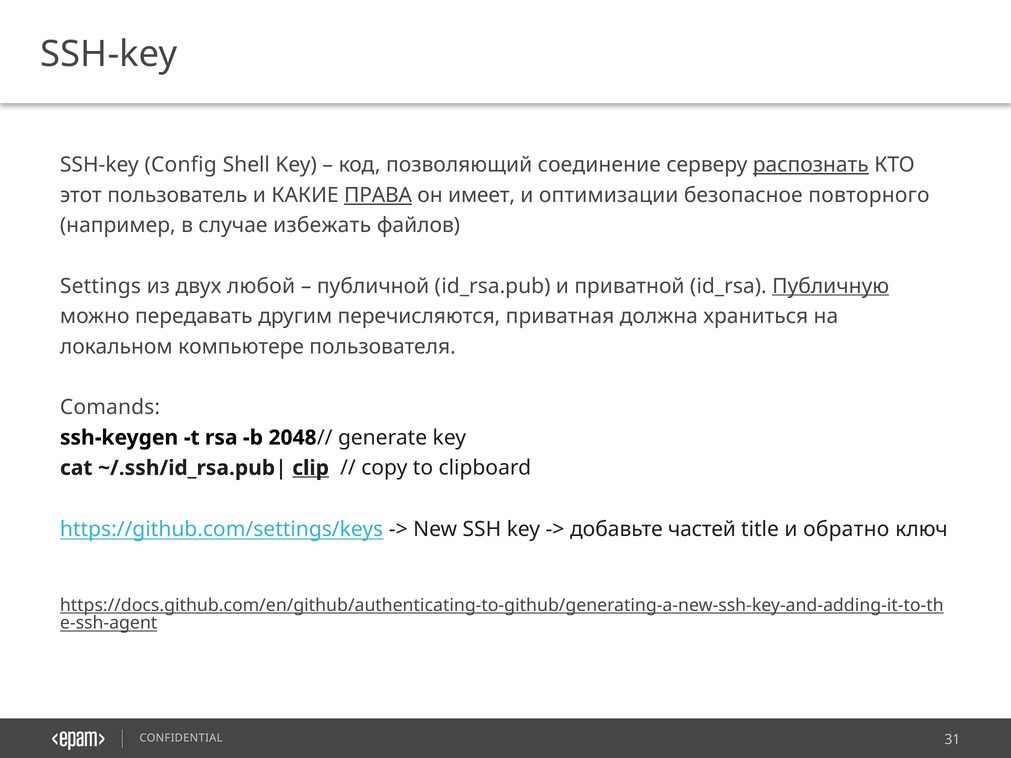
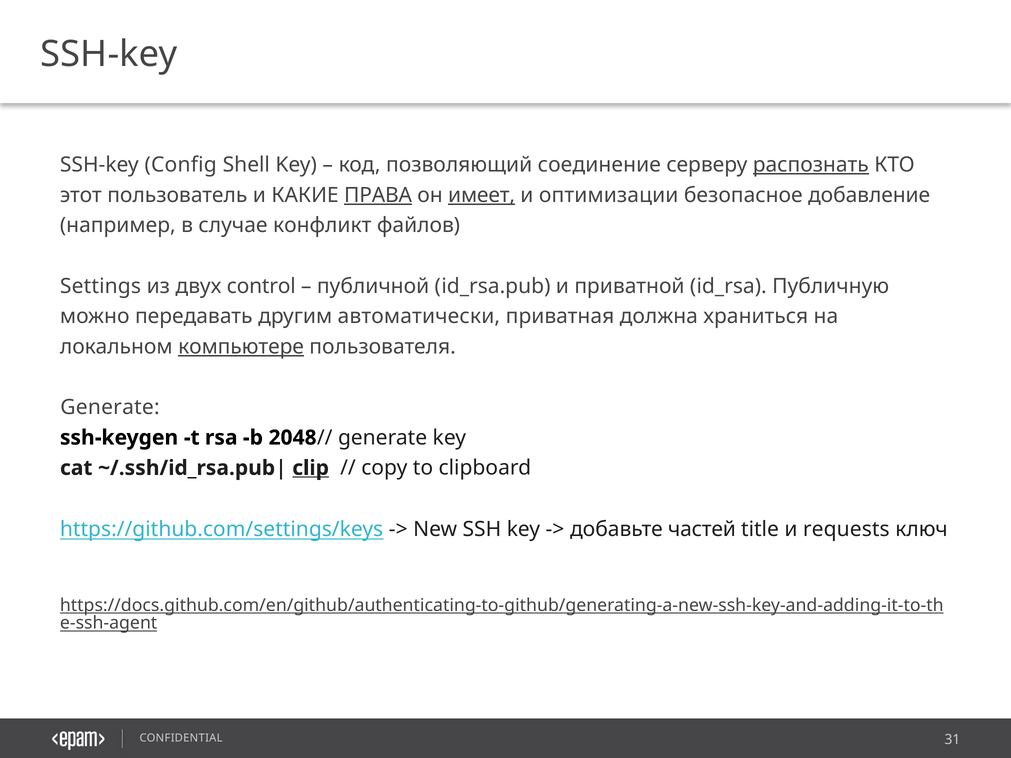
имеет underline: none -> present (482, 195)
повторного: повторного -> добавление (869, 195)
избежать: избежать -> конфликт (322, 226)
любой: любой -> control (261, 286)
Публичную underline: present -> none (831, 286)
перечисляются: перечисляются -> автоматически (419, 316)
компьютере underline: none -> present (241, 347)
Comands: Comands -> Generate (110, 407)
обратно: обратно -> requests (846, 529)
